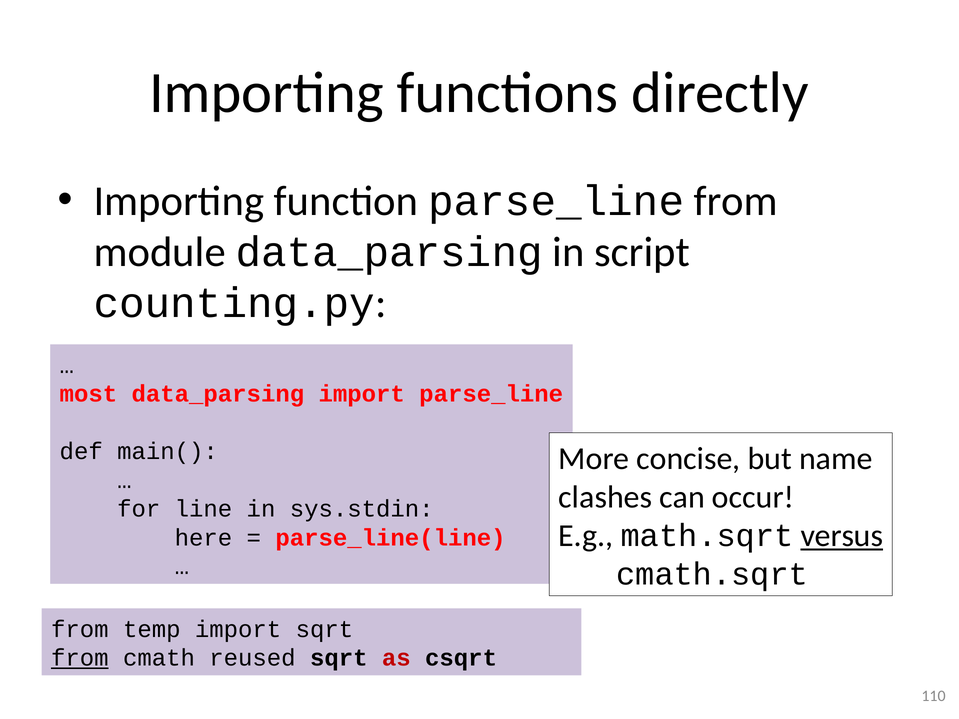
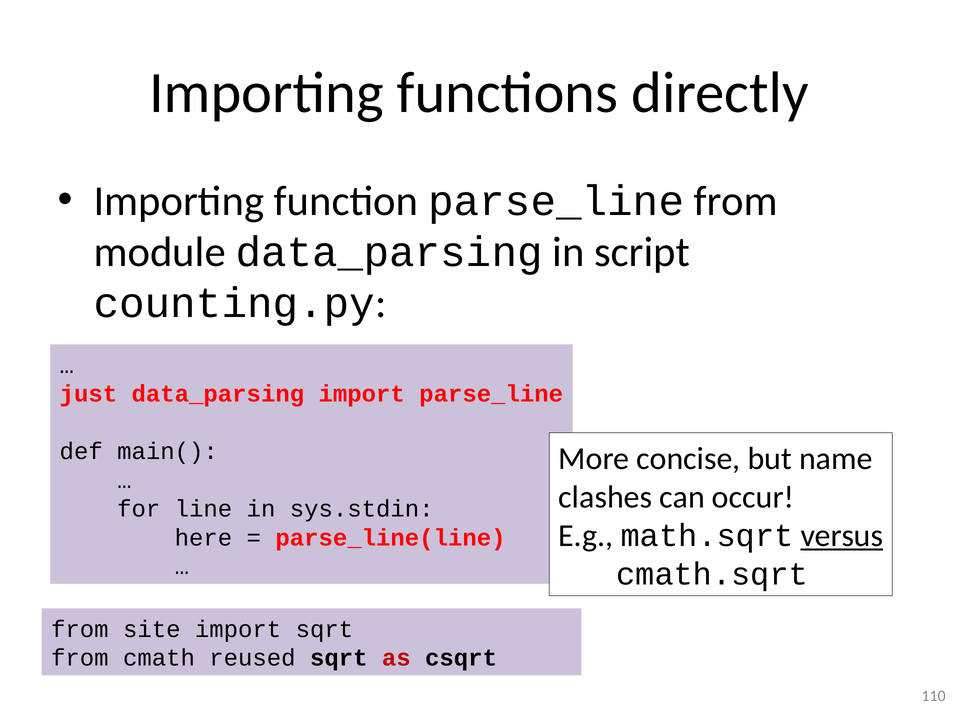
most: most -> just (88, 394)
temp: temp -> site (152, 629)
from underline: present -> none (80, 658)
